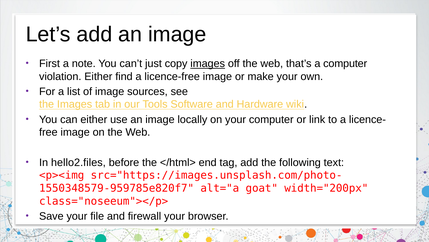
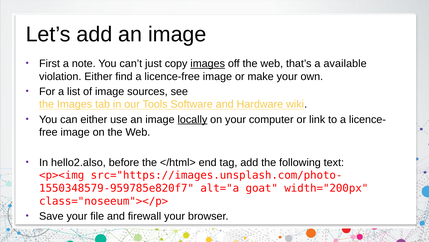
a computer: computer -> available (345, 63)
locally underline: none -> present (192, 119)
hello2.files: hello2.files -> hello2.also (78, 162)
